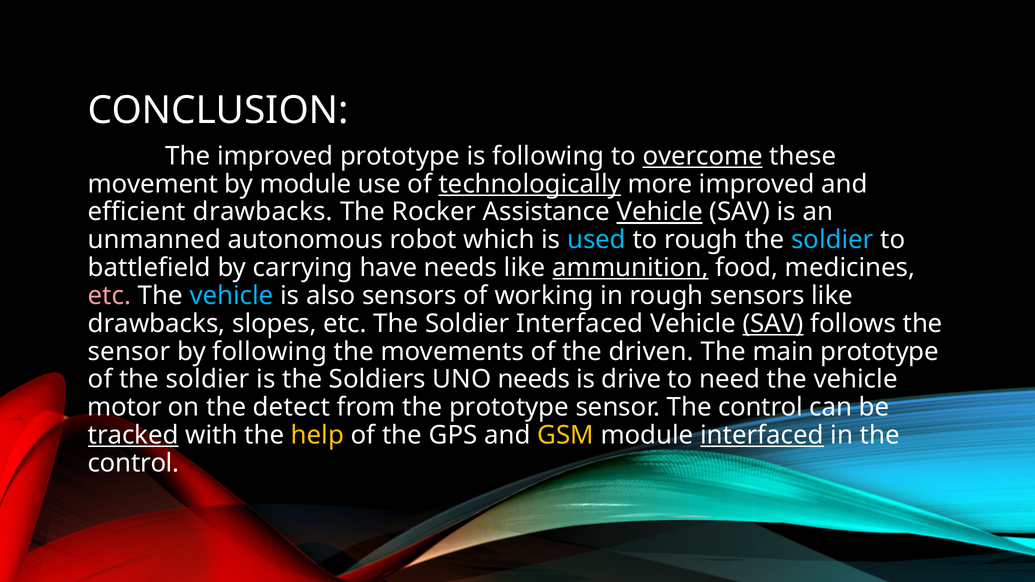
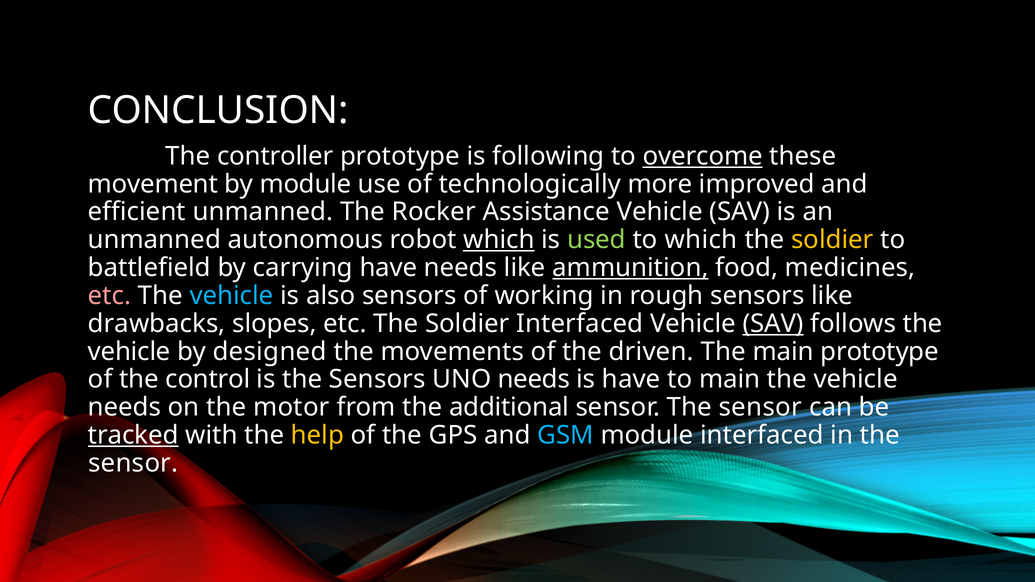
The improved: improved -> controller (275, 156)
technologically underline: present -> none (530, 184)
efficient drawbacks: drawbacks -> unmanned (263, 212)
Vehicle underline: present -> none (660, 212)
which underline: none -> present (499, 240)
used colour: light blue -> light green (596, 240)
to rough: rough -> which (701, 240)
soldier colour: light blue -> yellow (832, 240)
sensor: sensor -> vehicle (129, 352)
by following: following -> designed (270, 352)
of the soldier: soldier -> control (208, 380)
the Soldiers: Soldiers -> Sensors (377, 380)
is drive: drive -> have (631, 380)
to need: need -> main (730, 380)
motor: motor -> needs (125, 407)
detect: detect -> motor (291, 407)
the prototype: prototype -> additional (509, 407)
sensor The control: control -> sensor (760, 407)
GSM colour: yellow -> light blue (566, 435)
interfaced underline: present -> none (762, 435)
control: control -> sensor (133, 463)
